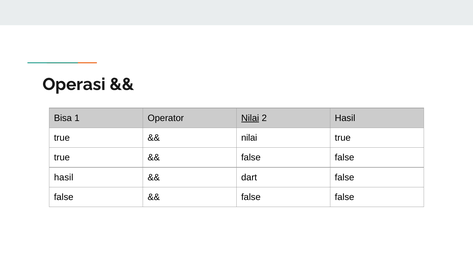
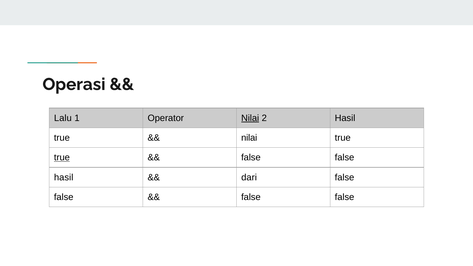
Bisa: Bisa -> Lalu (63, 118)
true underline: none -> present (62, 158)
dart: dart -> dari (249, 177)
